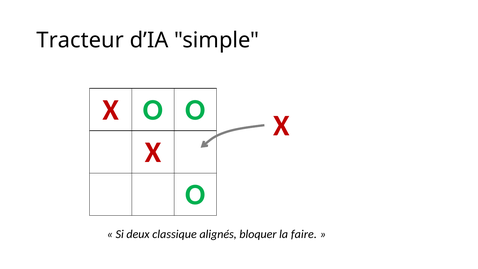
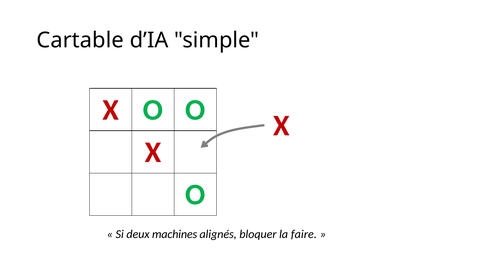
Tracteur: Tracteur -> Cartable (80, 40)
classique: classique -> machines (175, 234)
